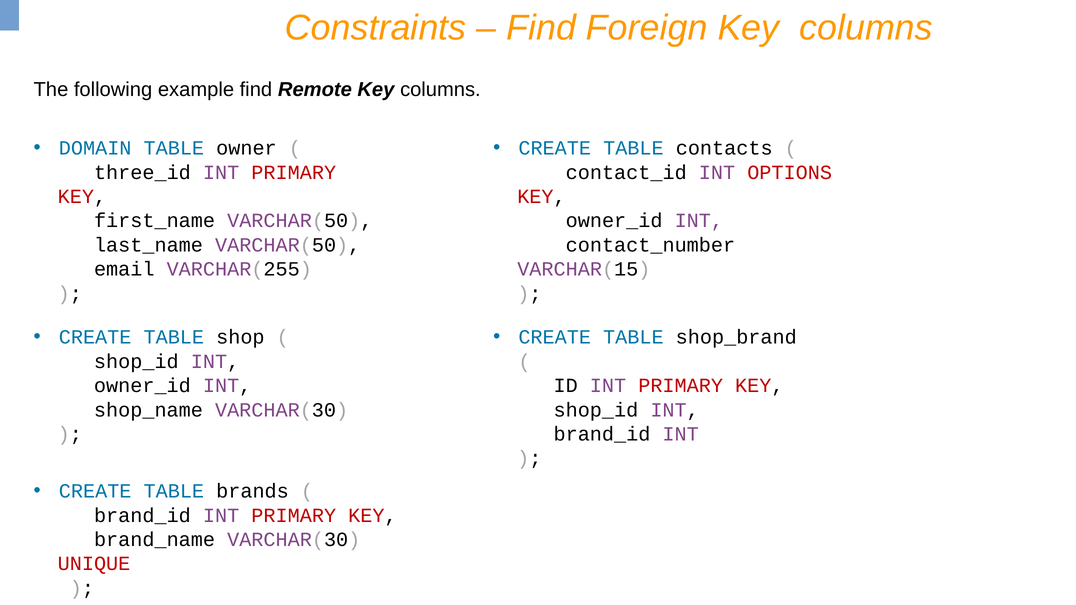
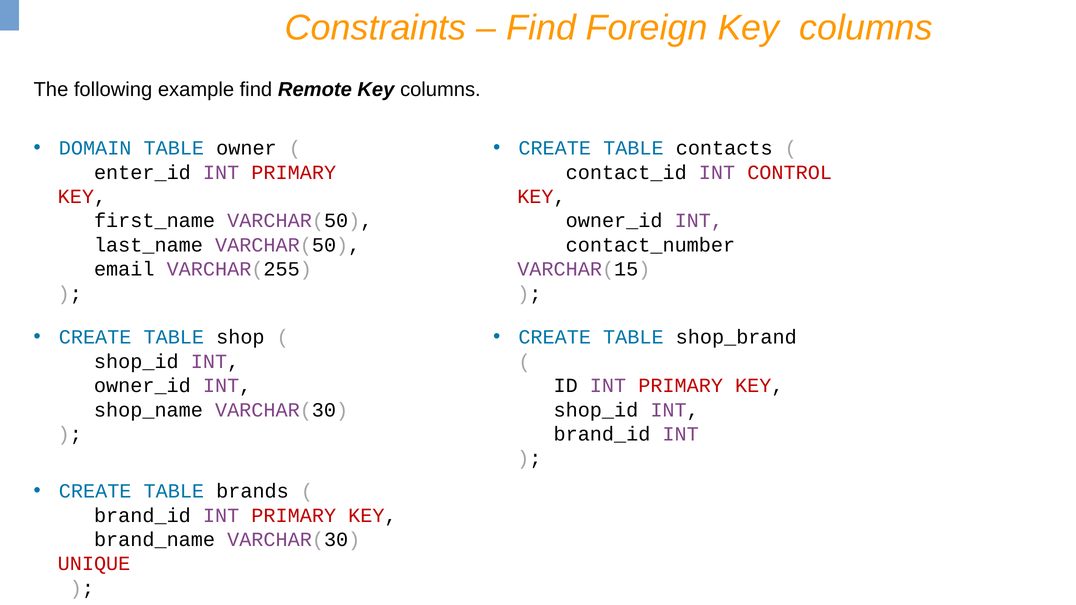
three_id: three_id -> enter_id (142, 172)
OPTIONS: OPTIONS -> CONTROL (790, 172)
